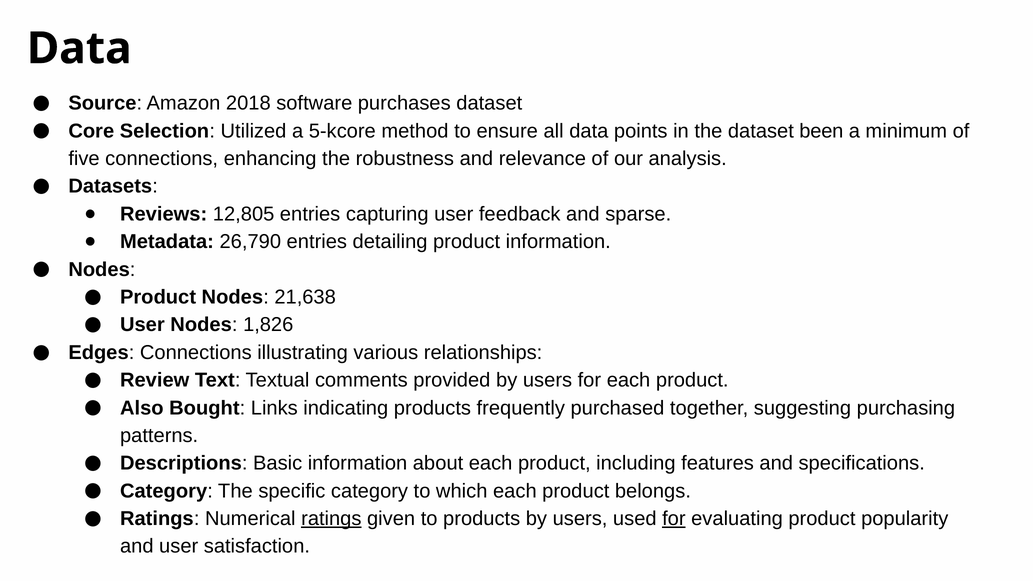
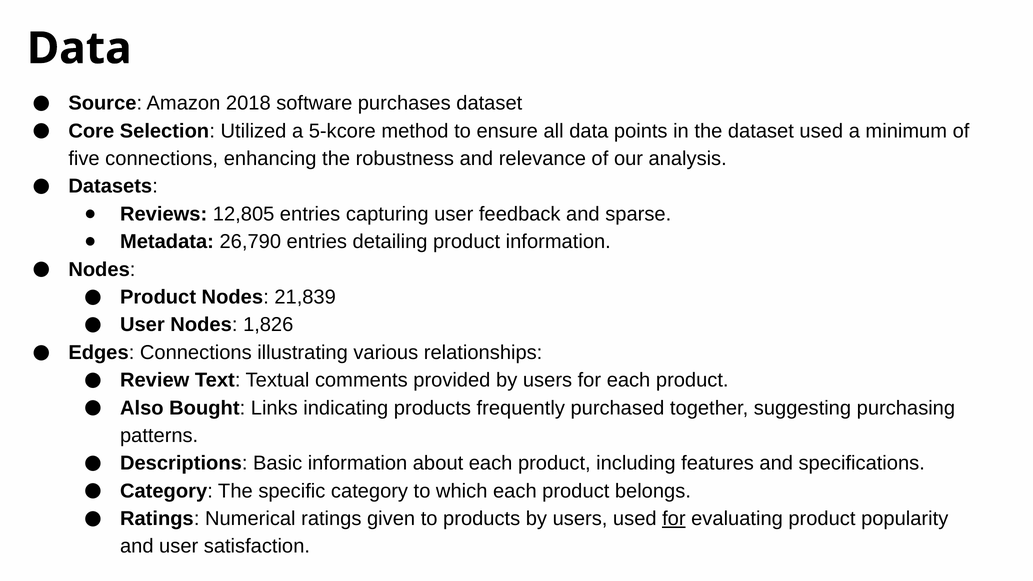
dataset been: been -> used (821, 131)
21,638: 21,638 -> 21,839 (305, 297)
ratings underline: present -> none (331, 519)
